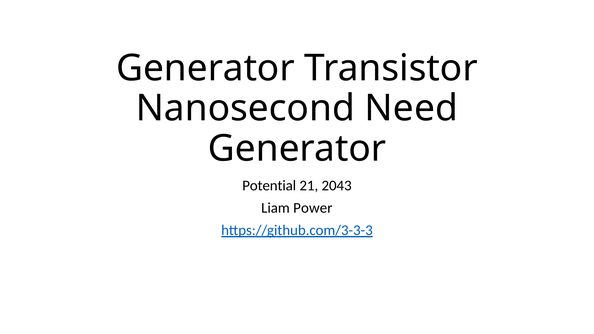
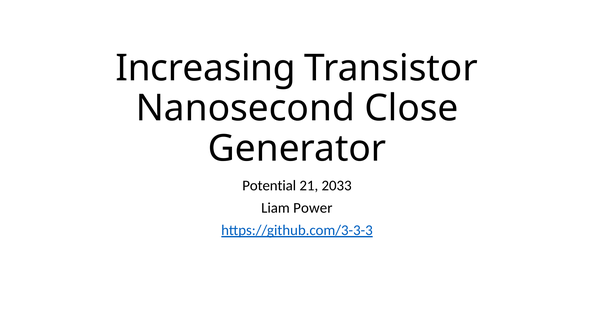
Generator: Generator -> Increasing (206, 68)
Need: Need -> Close (411, 108)
2043: 2043 -> 2033 (337, 186)
